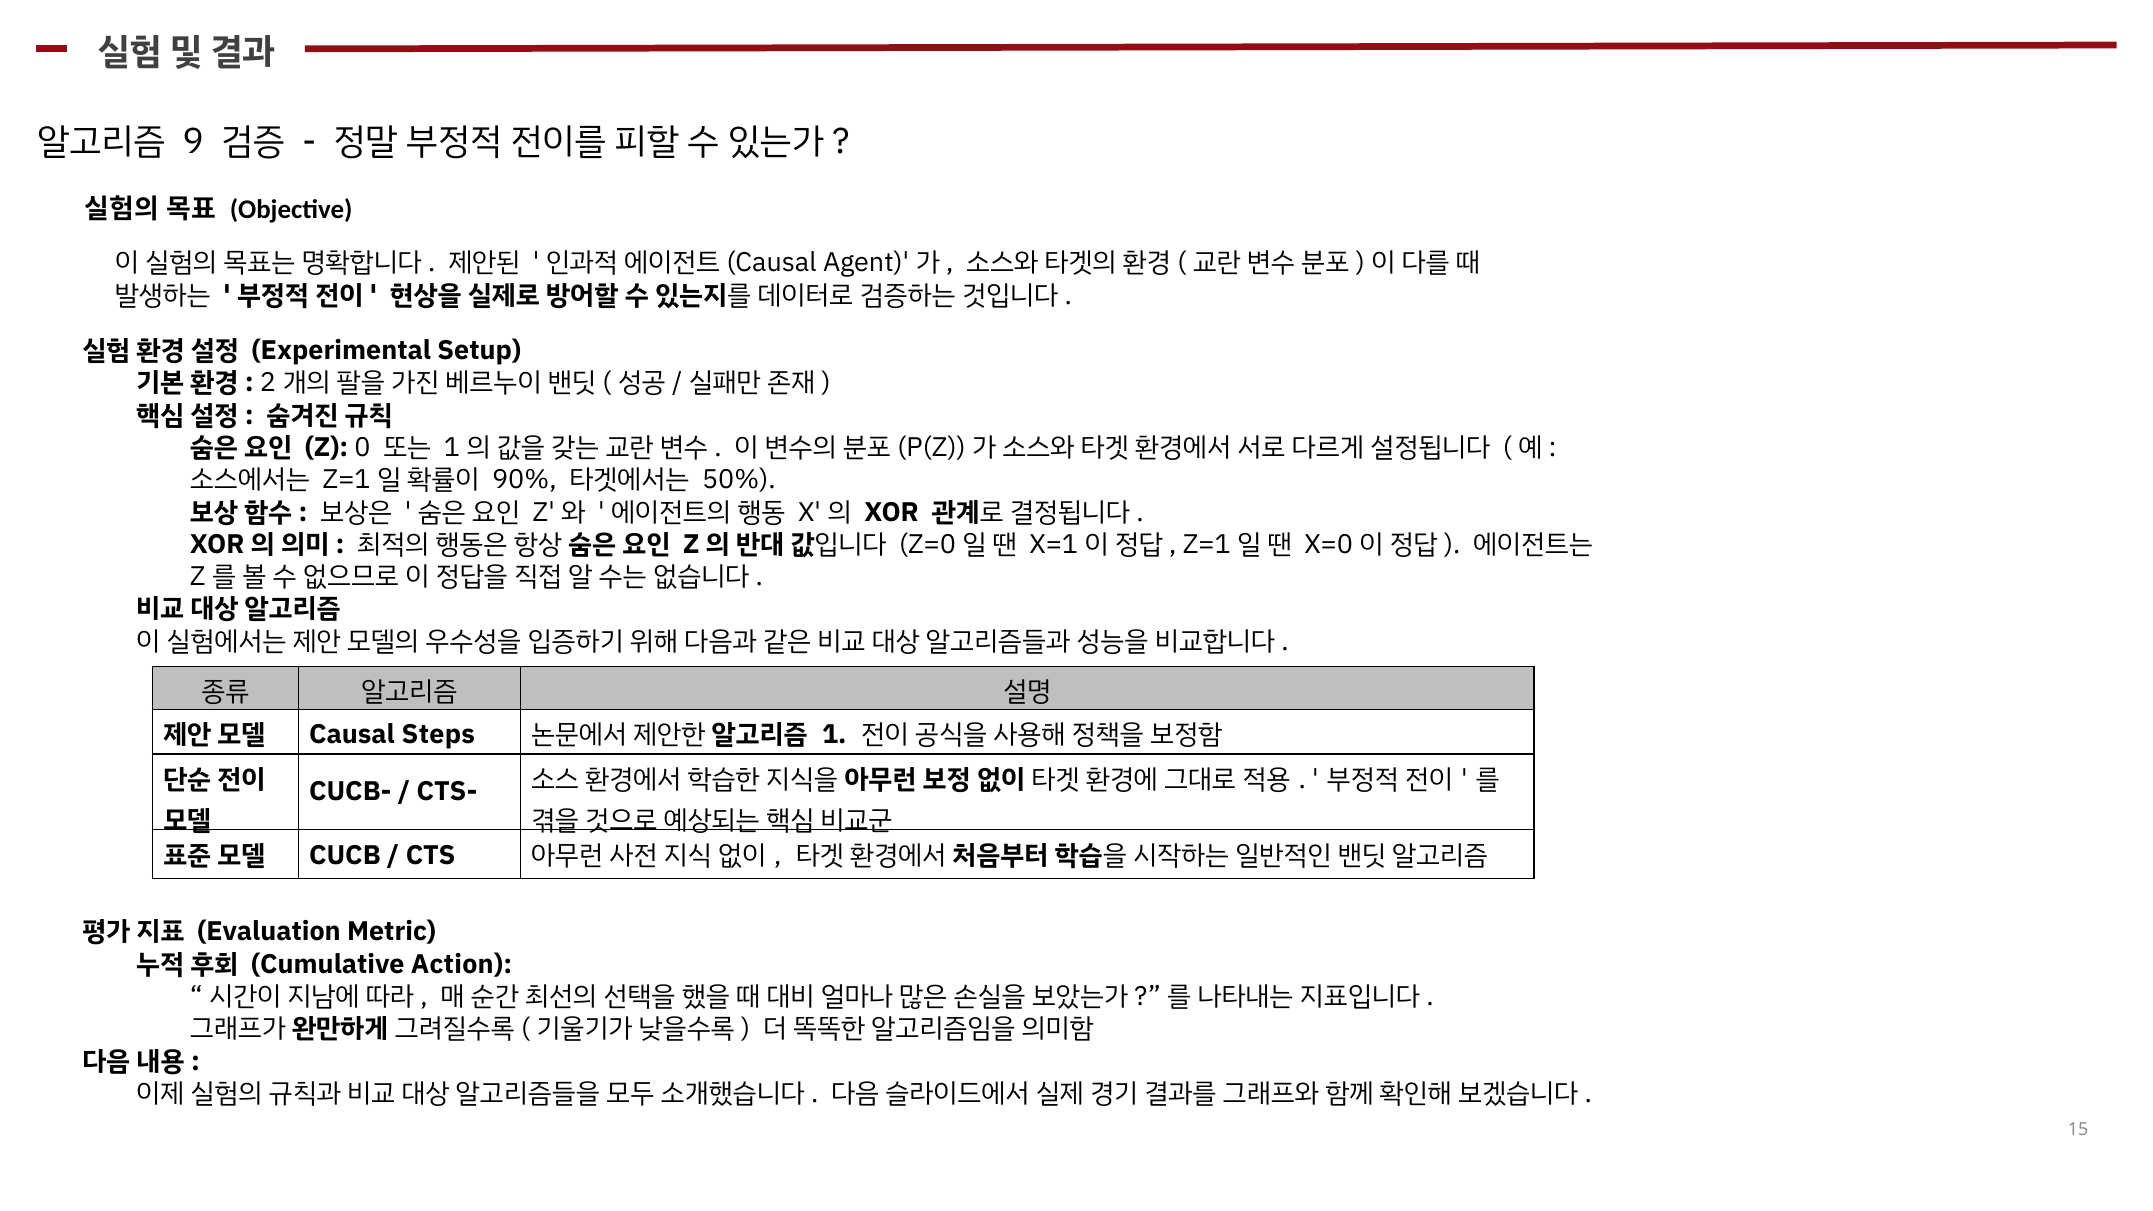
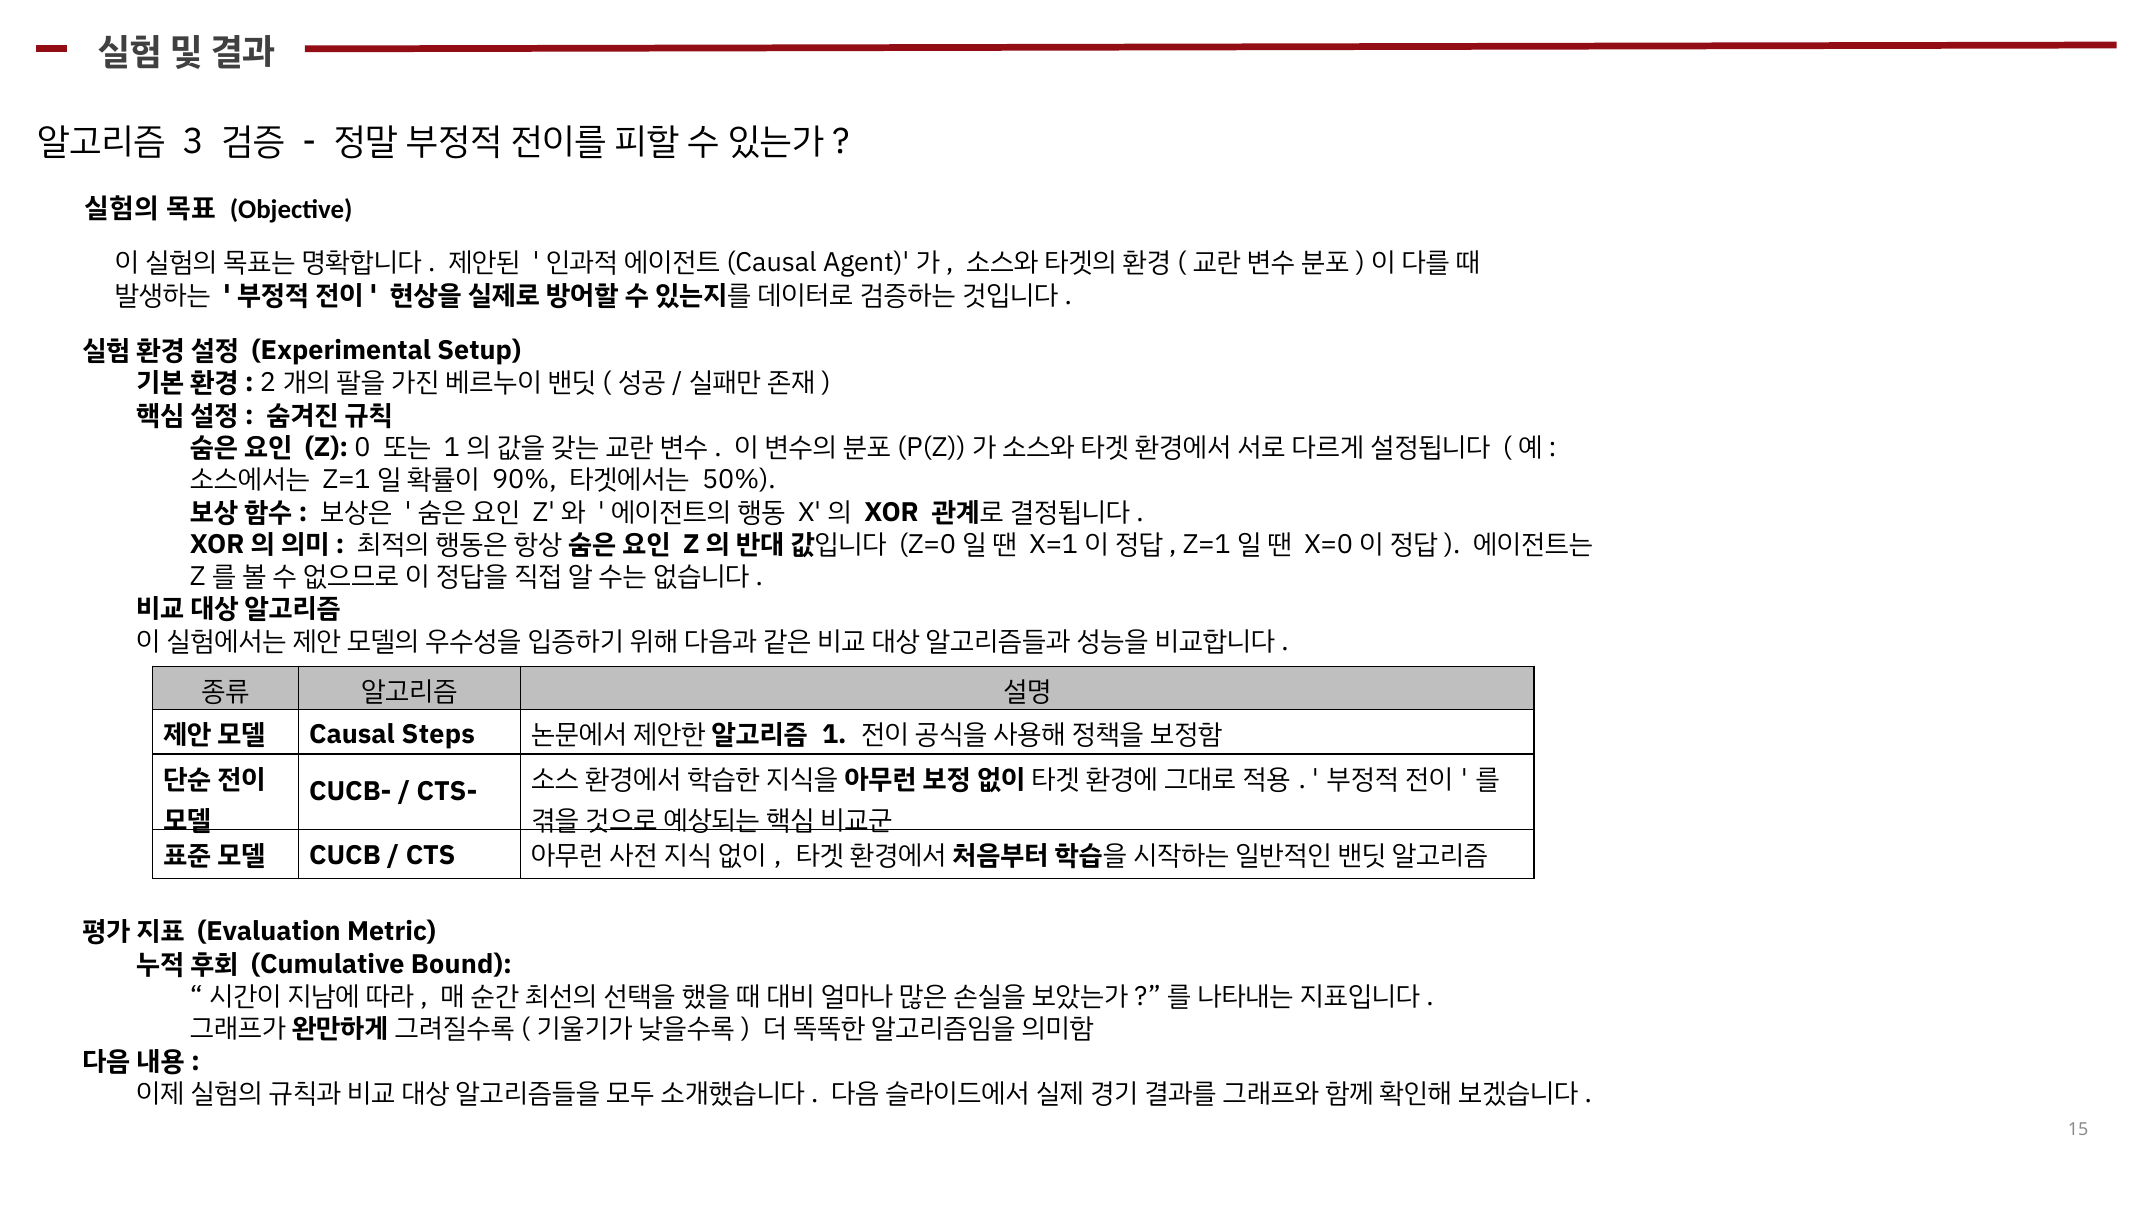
9: 9 -> 3 (193, 141)
Action: Action -> Bound (462, 964)
